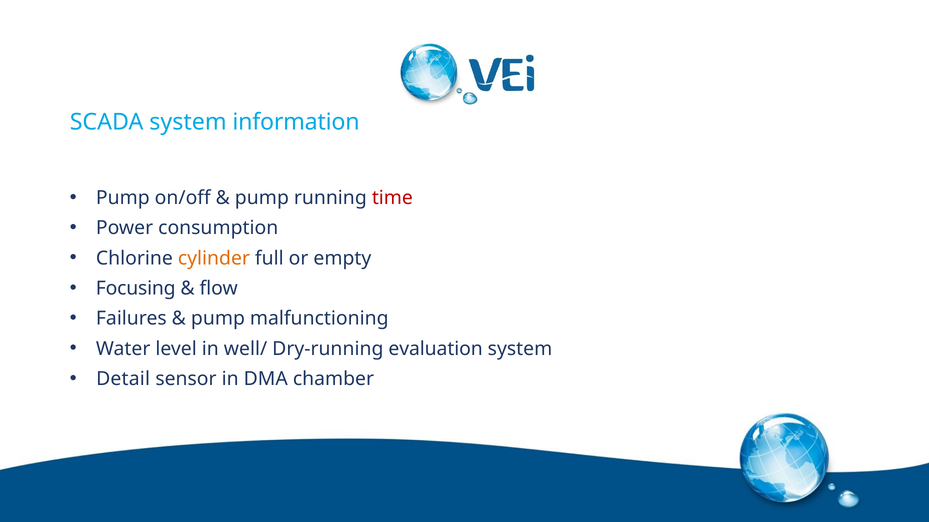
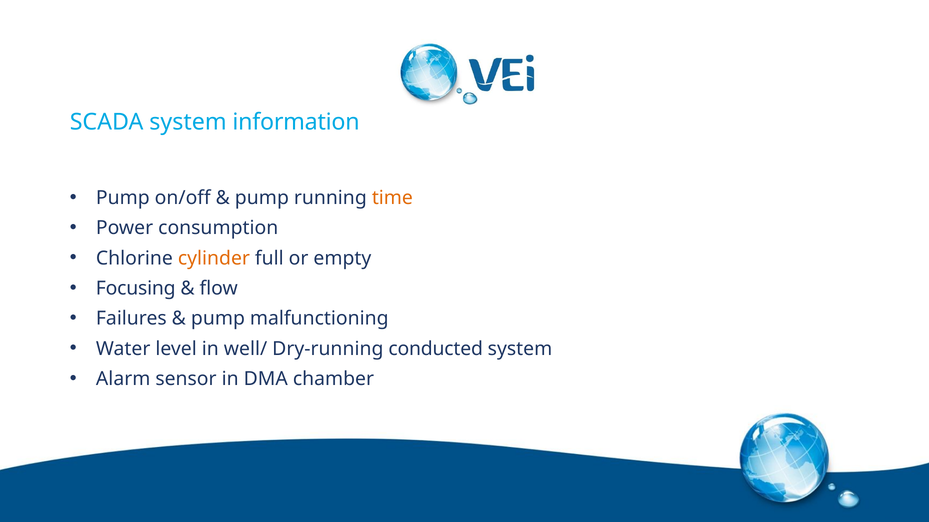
time colour: red -> orange (392, 198)
evaluation: evaluation -> conducted (436, 349)
Detail: Detail -> Alarm (123, 379)
